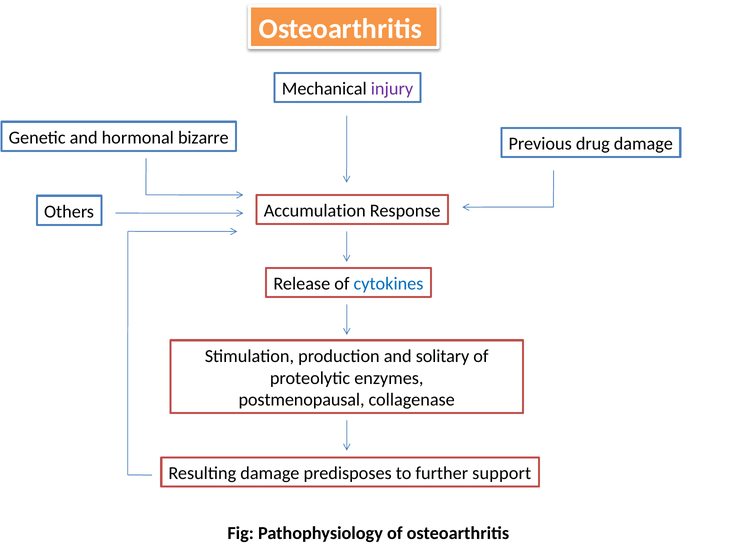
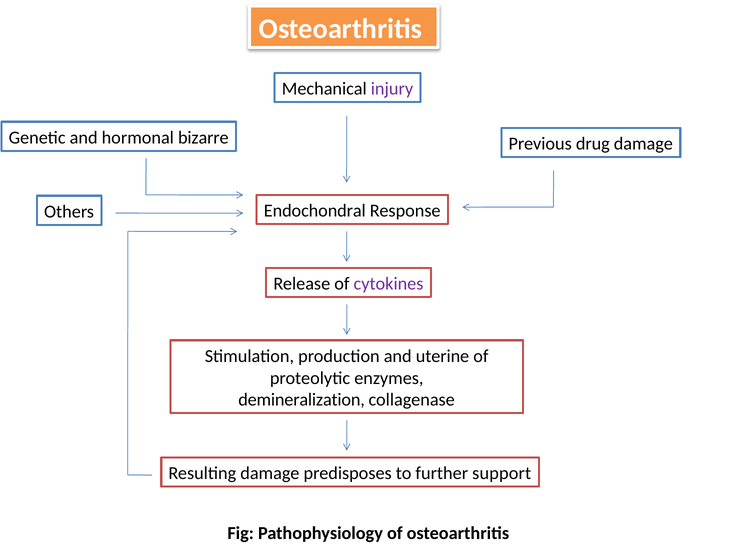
Accumulation: Accumulation -> Endochondral (315, 210)
cytokines colour: blue -> purple (389, 283)
solitary: solitary -> uterine (442, 356)
postmenopausal: postmenopausal -> demineralization (302, 400)
